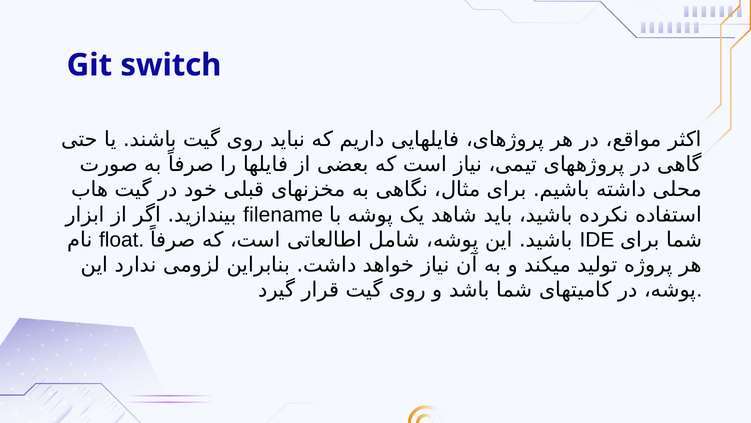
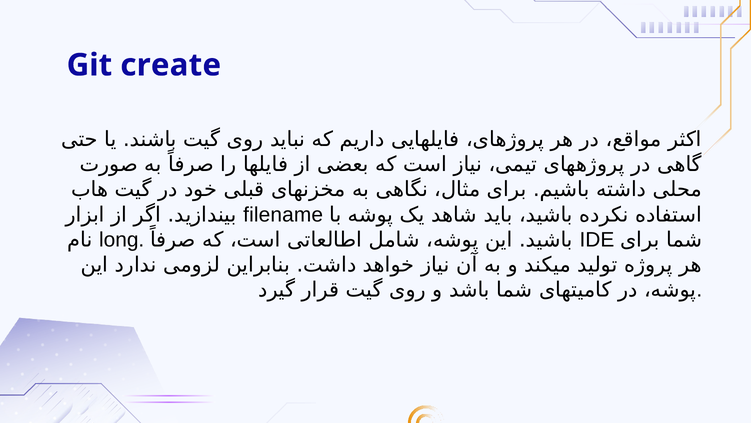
switch: switch -> create (171, 65)
float: float -> long (122, 239)
